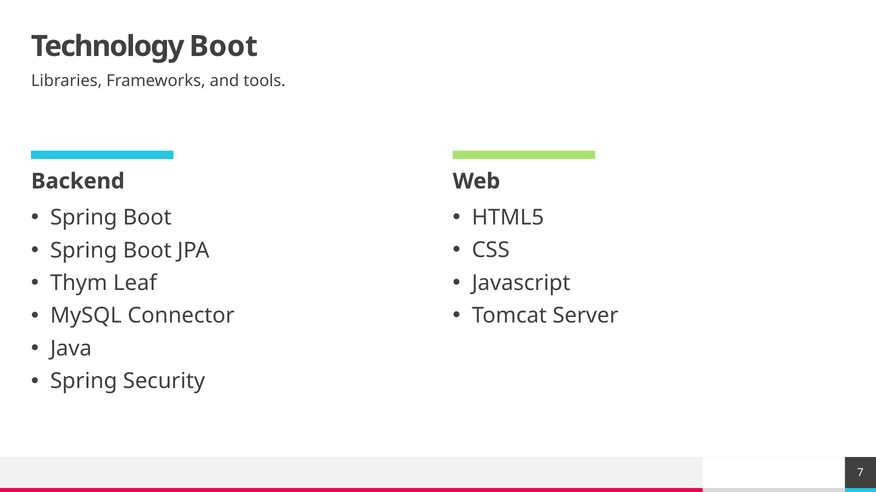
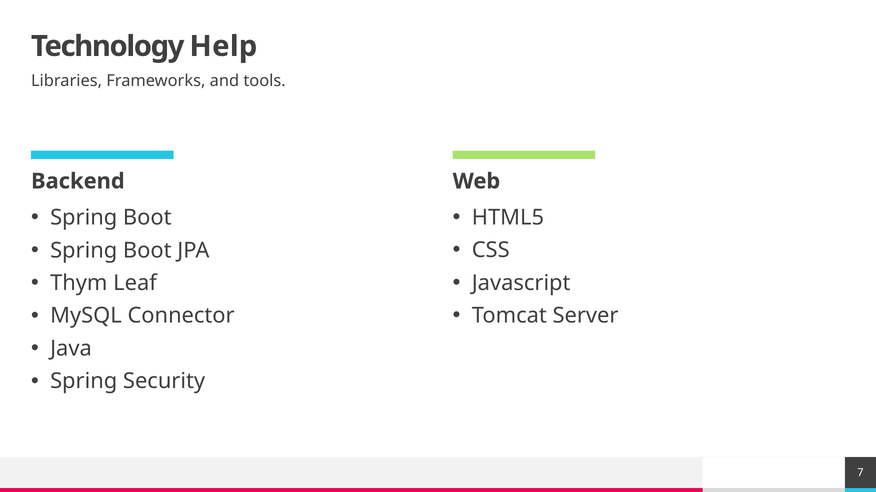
Technology Boot: Boot -> Help (223, 46)
